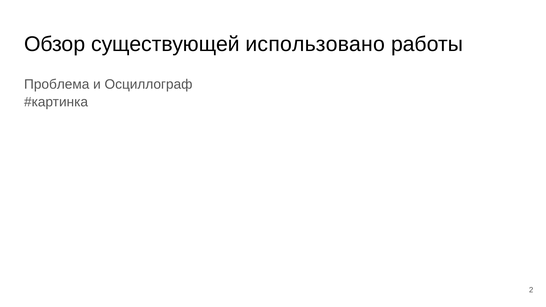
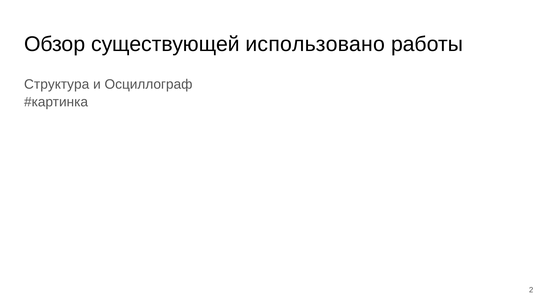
Проблема: Проблема -> Структура (57, 84)
